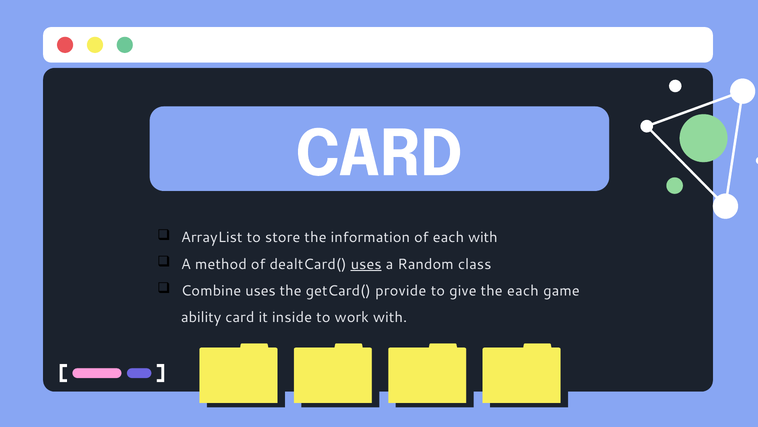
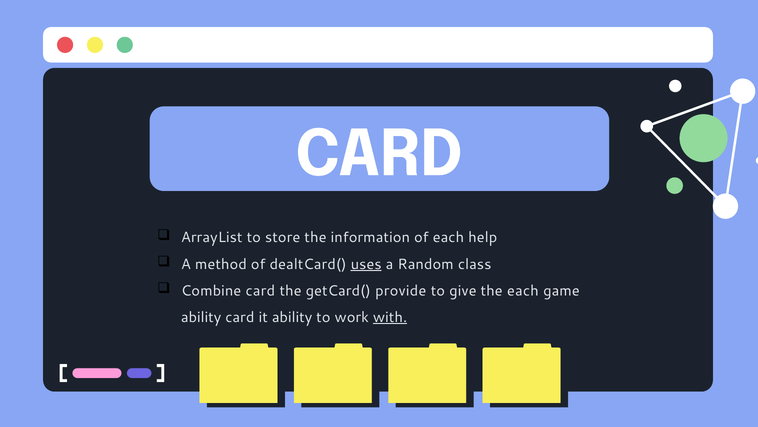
each with: with -> help (483, 237)
Combine uses: uses -> card (260, 290)
it inside: inside -> ability (292, 317)
with underline: none -> present (390, 317)
